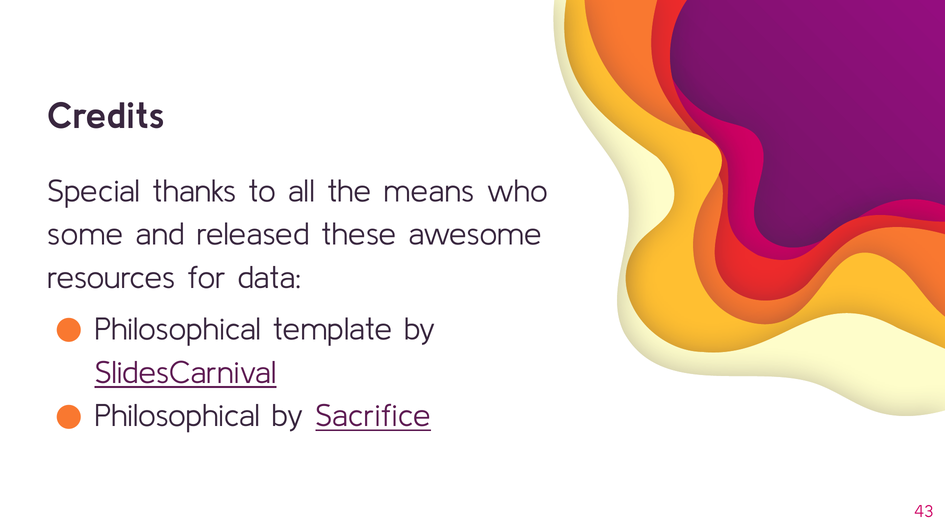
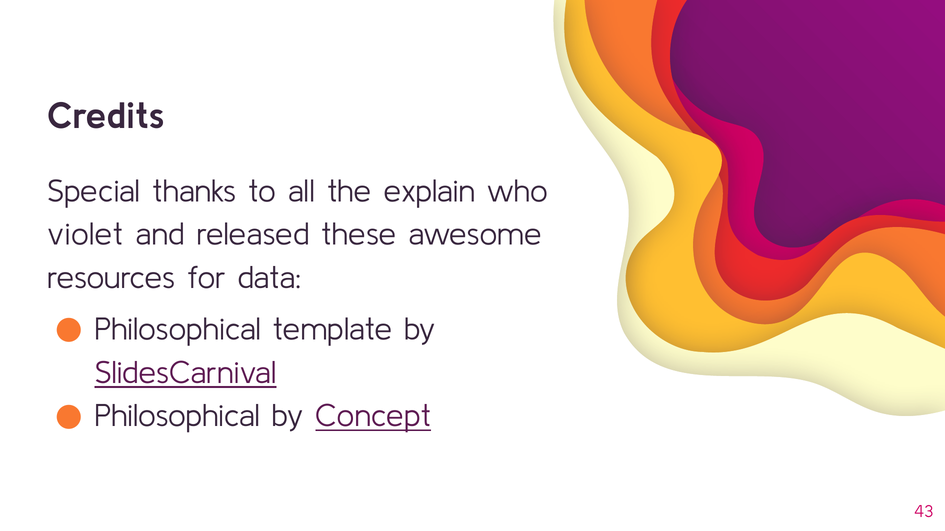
means: means -> explain (429, 191)
some: some -> violet (85, 235)
Sacrifice: Sacrifice -> Concept (373, 417)
